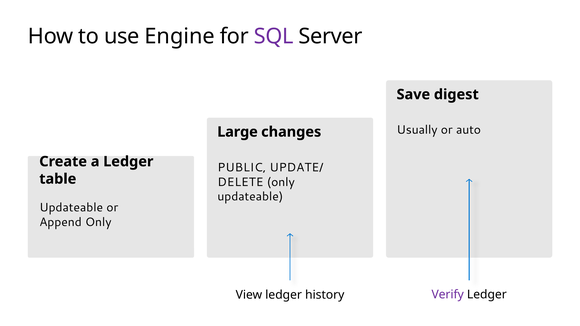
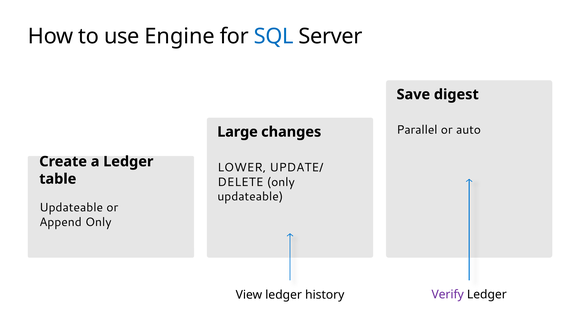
SQL colour: purple -> blue (274, 36)
Usually: Usually -> Parallel (417, 130)
PUBLIC: PUBLIC -> LOWER (242, 168)
